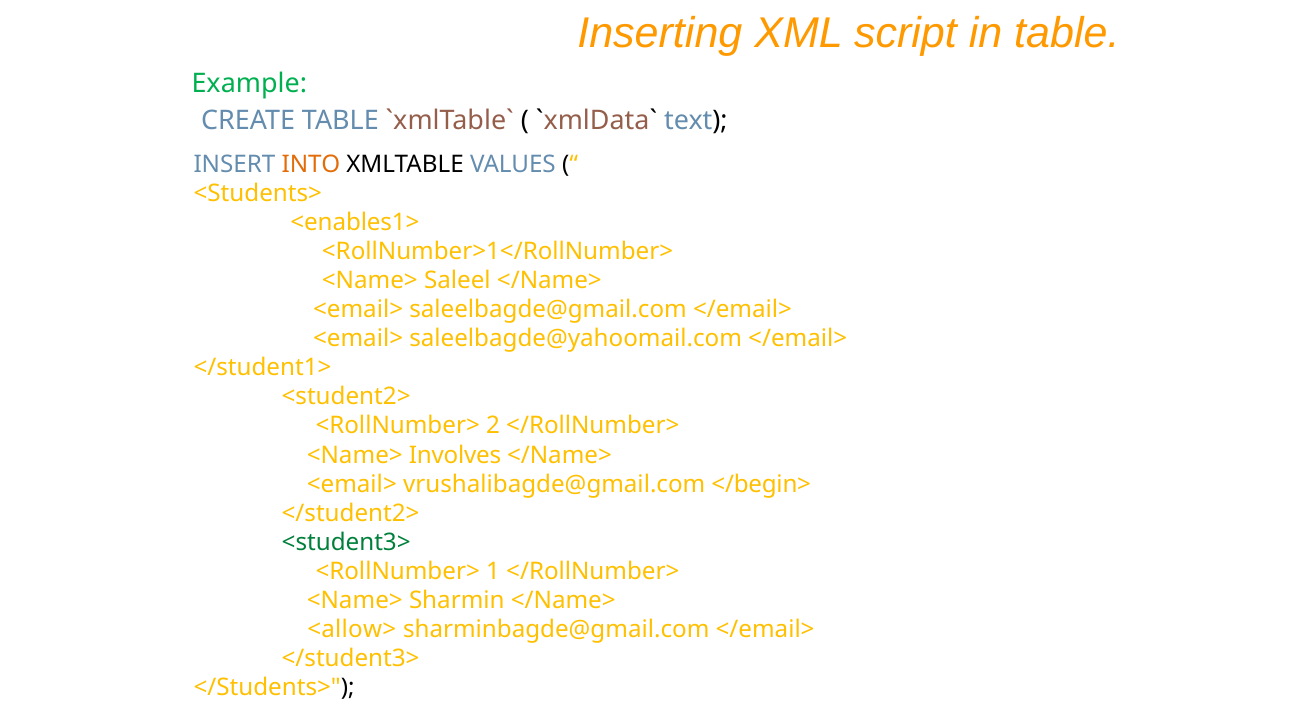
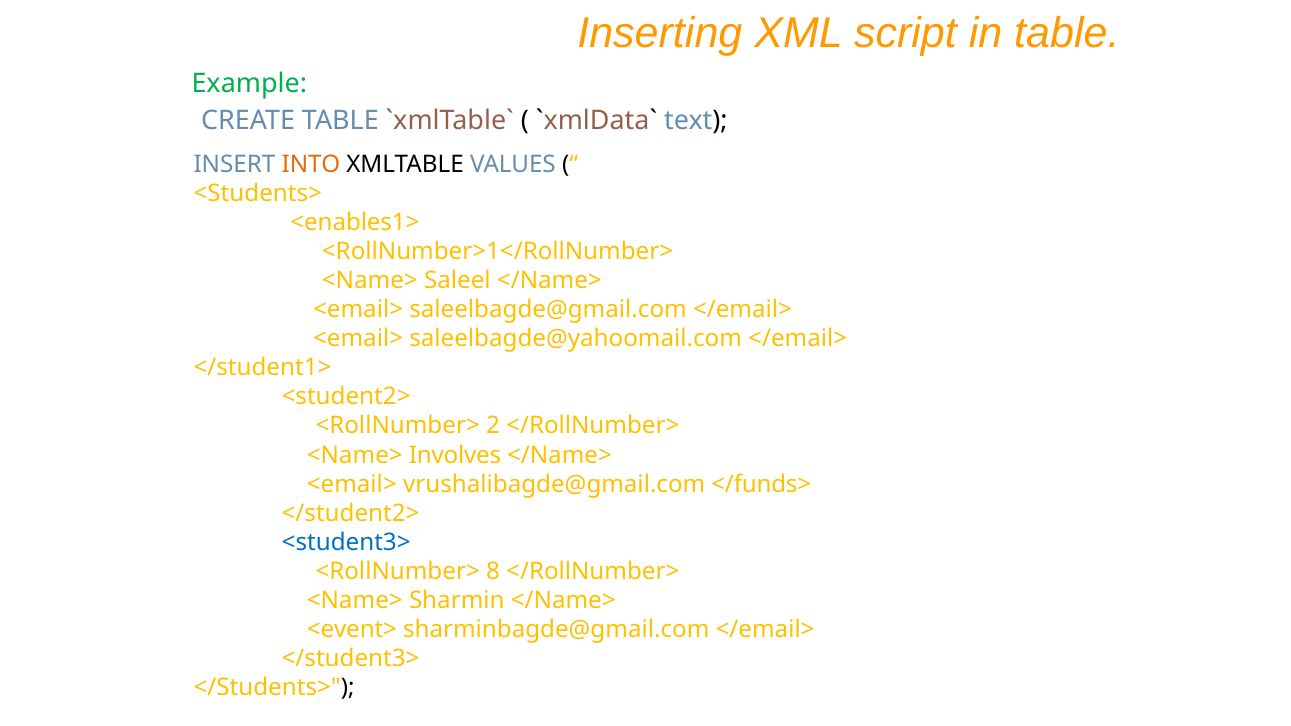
</begin>: </begin> -> </funds> (761, 484)
<student3> colour: green -> blue (346, 542)
1: 1 -> 8 (493, 571)
<allow>: <allow> -> <event> (352, 629)
